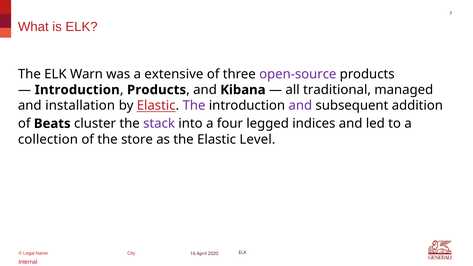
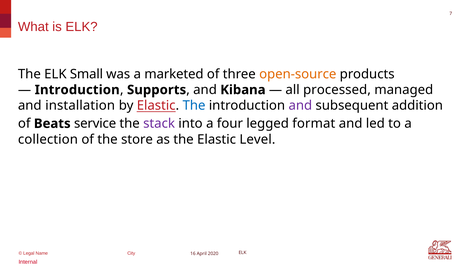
Warn: Warn -> Small (86, 74)
extensive: extensive -> marketed (174, 74)
open-source colour: purple -> orange (298, 74)
Products: Products -> Supports (157, 90)
traditional: traditional -> processed (337, 90)
The colour: purple -> blue (194, 106)
cluster: cluster -> service (95, 124)
indices: indices -> format (314, 124)
